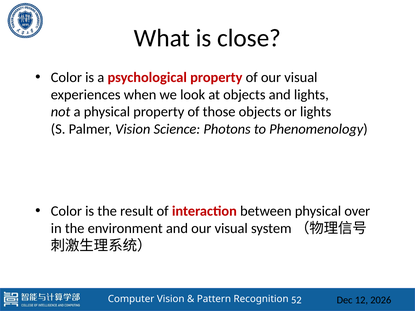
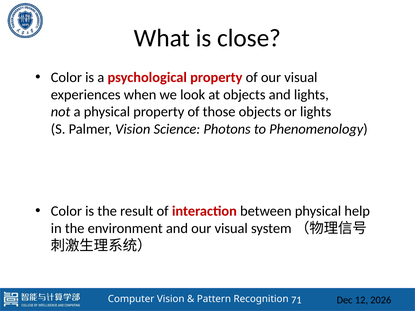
over: over -> help (357, 211)
52: 52 -> 71 (296, 300)
